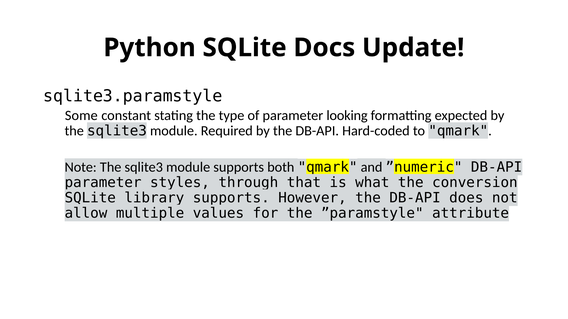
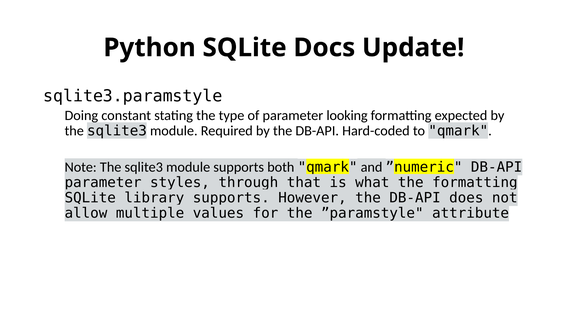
Some: Some -> Doing (81, 116)
the conversion: conversion -> formatting (475, 183)
